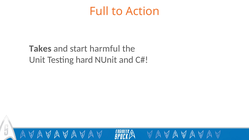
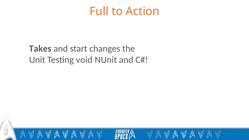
harmful: harmful -> changes (105, 49)
hard: hard -> void (84, 60)
